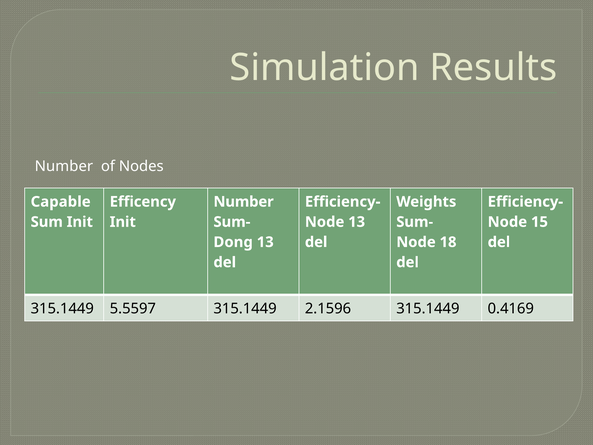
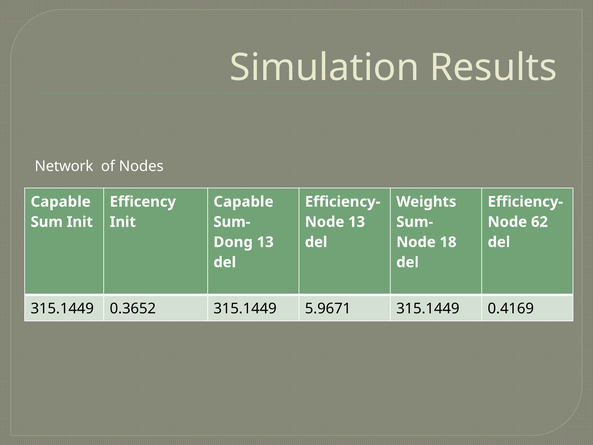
Number: Number -> Network (64, 166)
Number: Number -> Capable (243, 202)
15: 15 -> 62 (539, 222)
5.5597: 5.5597 -> 0.3652 (133, 308)
2.1596: 2.1596 -> 5.9671 (328, 308)
